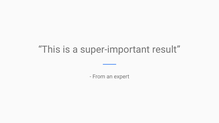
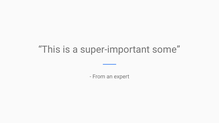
result: result -> some (166, 50)
